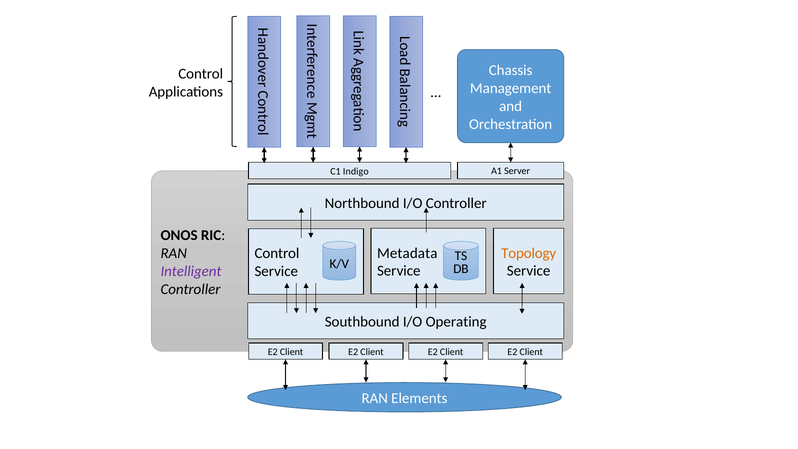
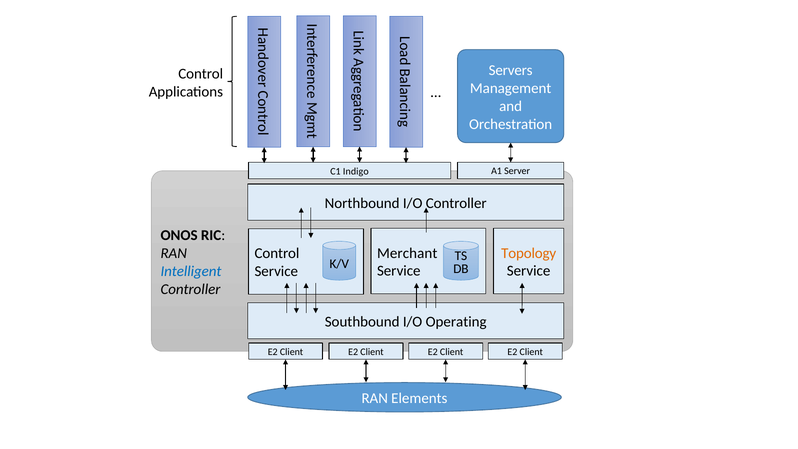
Chassis: Chassis -> Servers (511, 70)
Metadata: Metadata -> Merchant (407, 253)
Intelligent colour: purple -> blue (191, 271)
